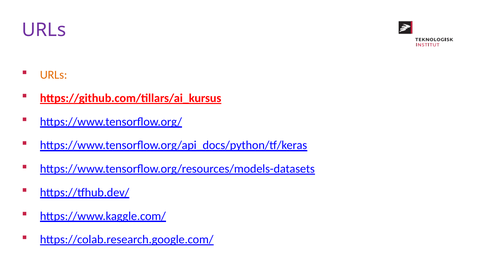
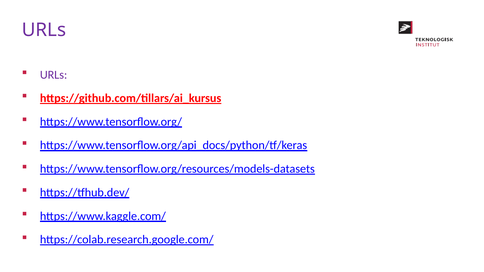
URLs colour: orange -> purple (54, 75)
